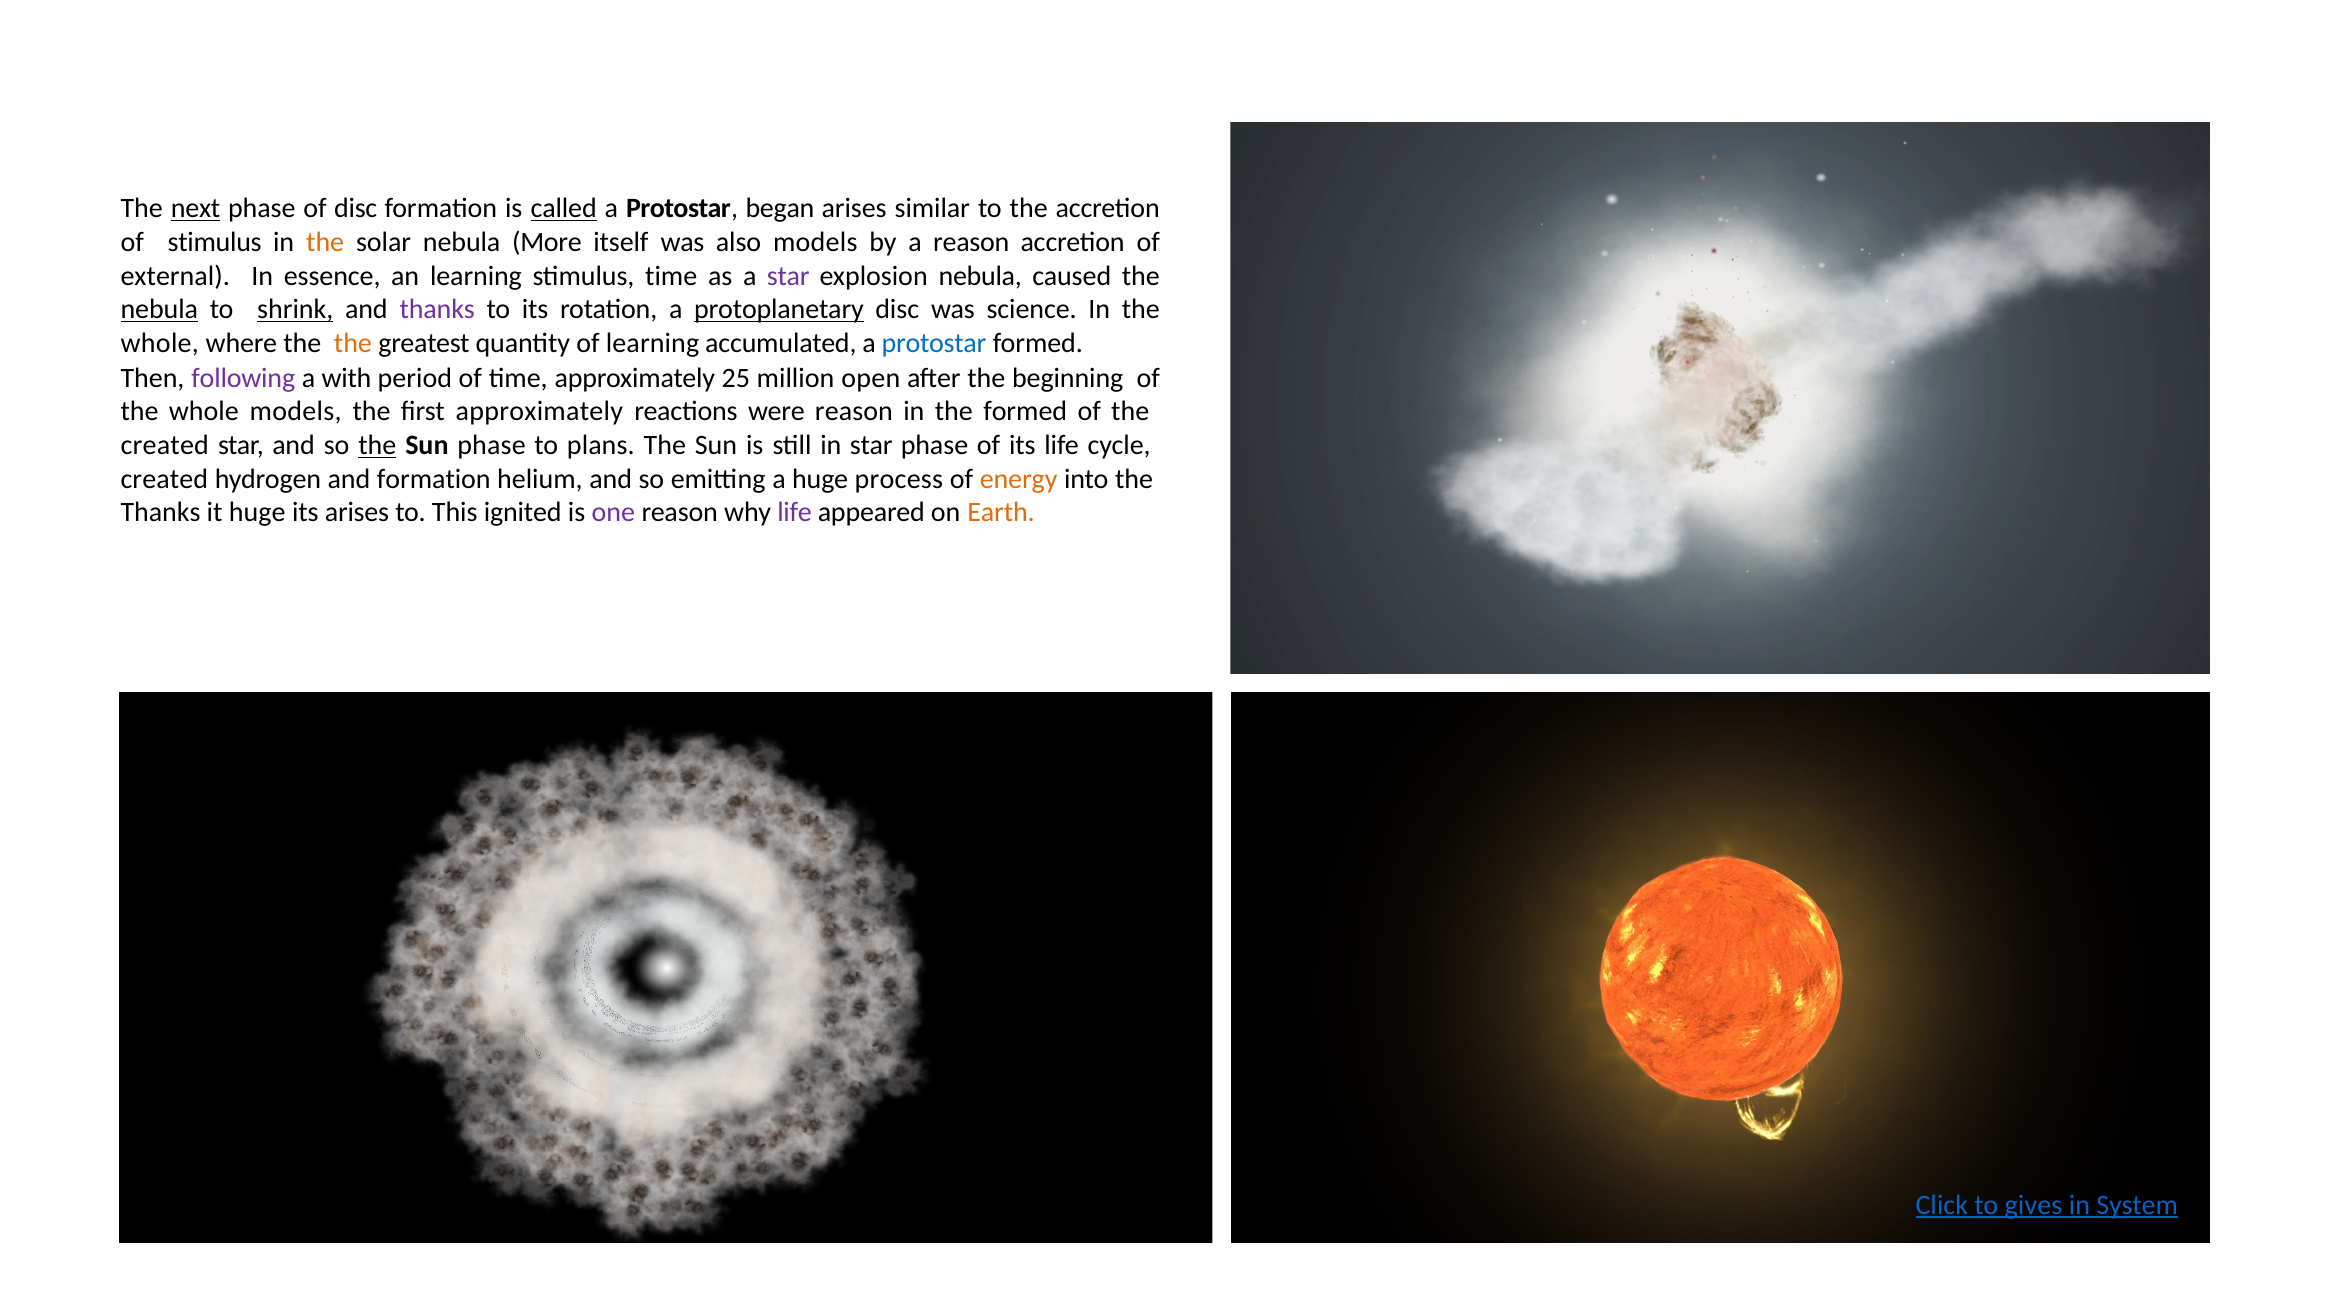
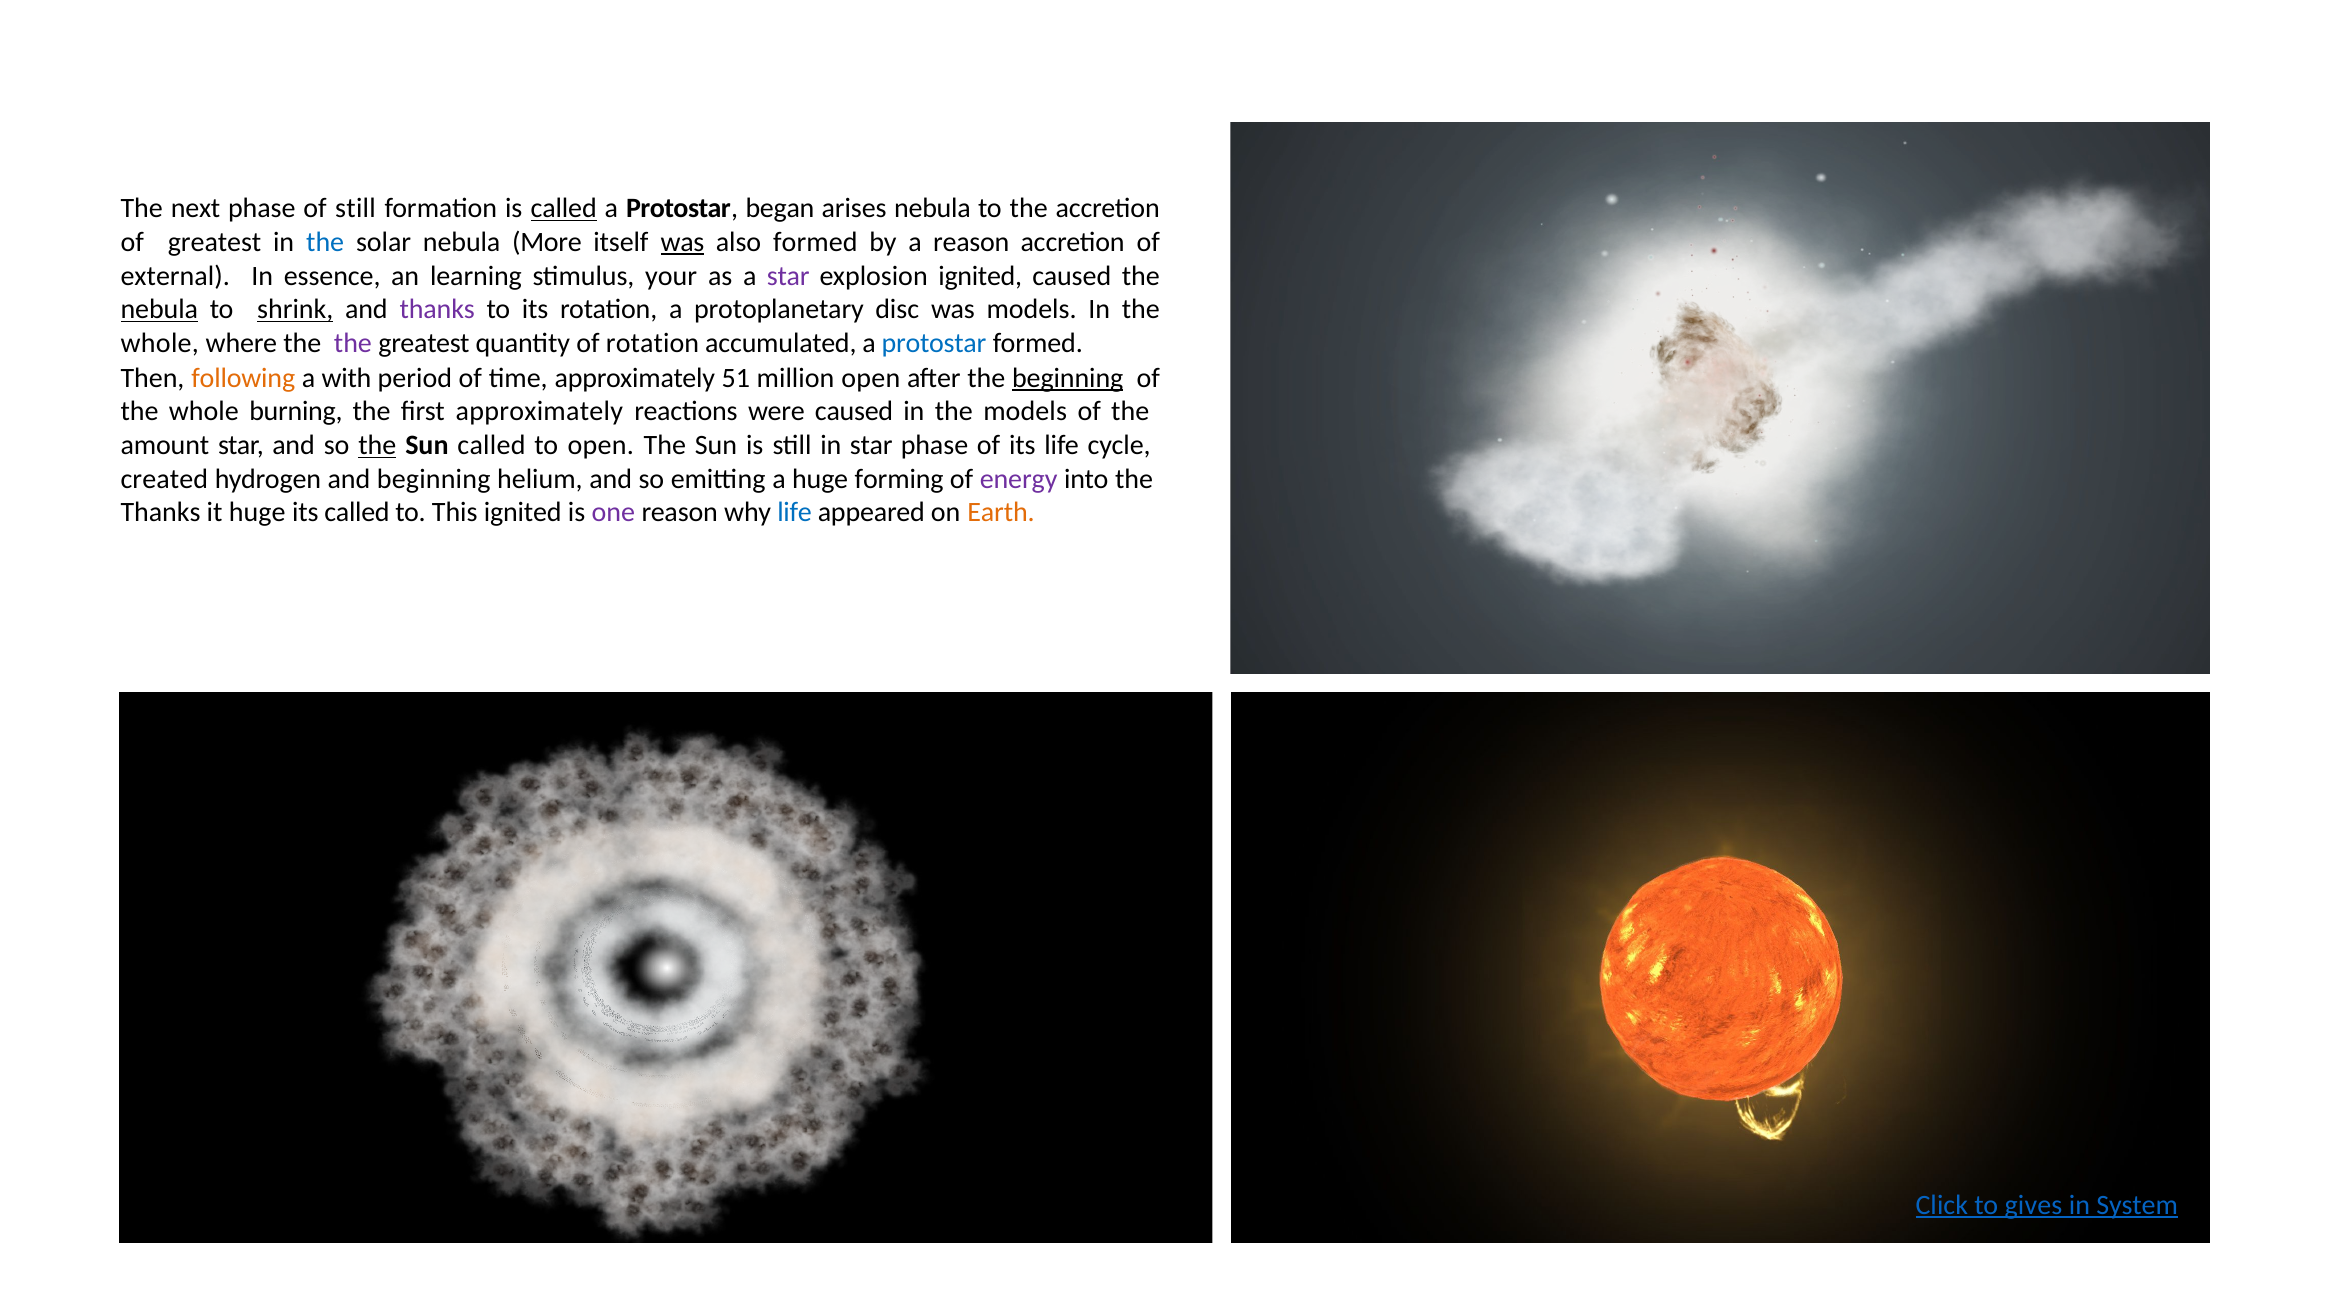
next underline: present -> none (196, 209)
of disc: disc -> still (355, 209)
arises similar: similar -> nebula (932, 209)
of stimulus: stimulus -> greatest (215, 242)
the colour: orange -> blue (325, 242)
was underline: none -> present (682, 242)
also models: models -> formed (815, 242)
stimulus time: time -> your (671, 276)
explosion nebula: nebula -> ignited (980, 276)
protoplanetary underline: present -> none (779, 310)
was science: science -> models (1032, 310)
the colour: orange -> purple (353, 343)
of learning: learning -> rotation (653, 343)
following colour: purple -> orange (243, 378)
25: 25 -> 51 (736, 378)
beginning underline: none -> present (1068, 378)
whole models: models -> burning (296, 412)
were reason: reason -> caused (854, 412)
the formed: formed -> models (1025, 412)
created: created -> amount (165, 446)
Sun phase: phase -> called (491, 446)
to plans: plans -> open (601, 446)
and formation: formation -> beginning (434, 479)
process: process -> forming (899, 479)
energy colour: orange -> purple (1019, 479)
its arises: arises -> called (357, 513)
life colour: purple -> blue (795, 513)
